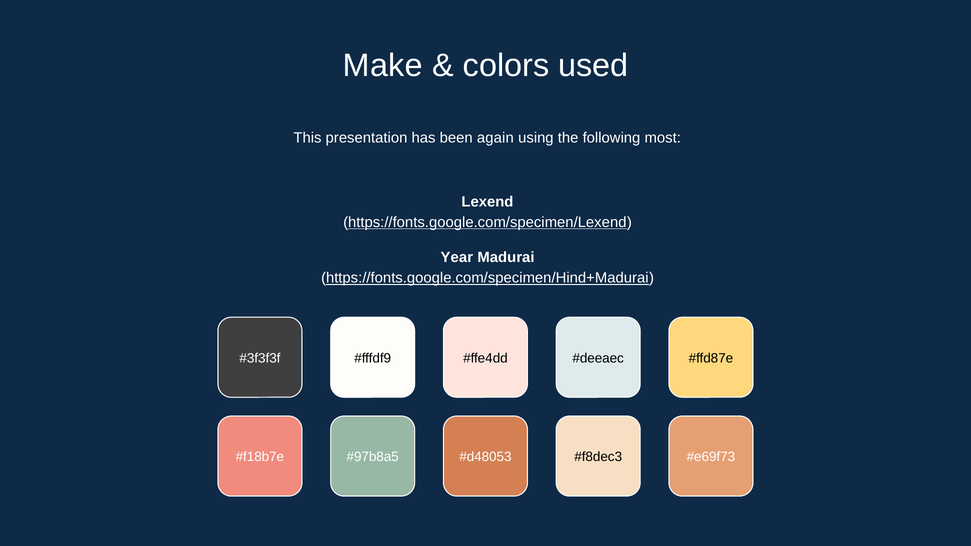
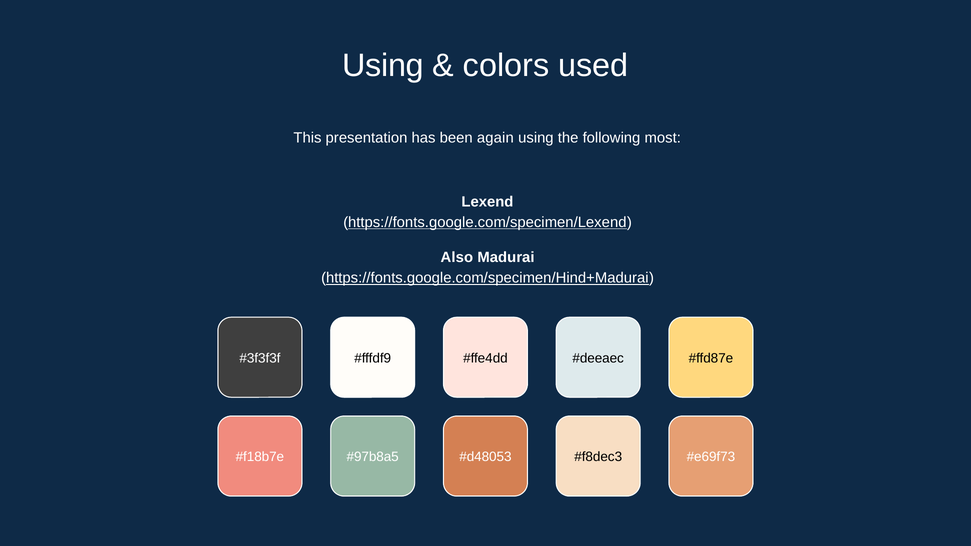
Make: Make -> Using (383, 66)
Year: Year -> Also (457, 258)
